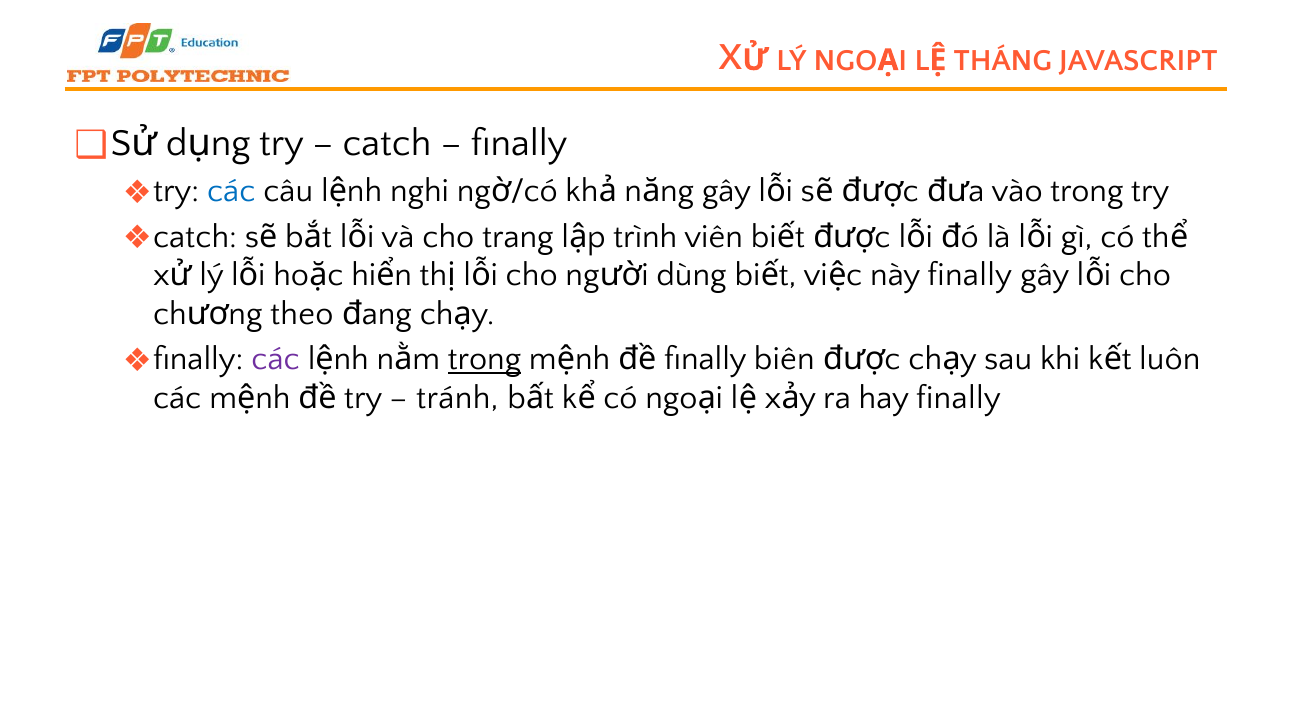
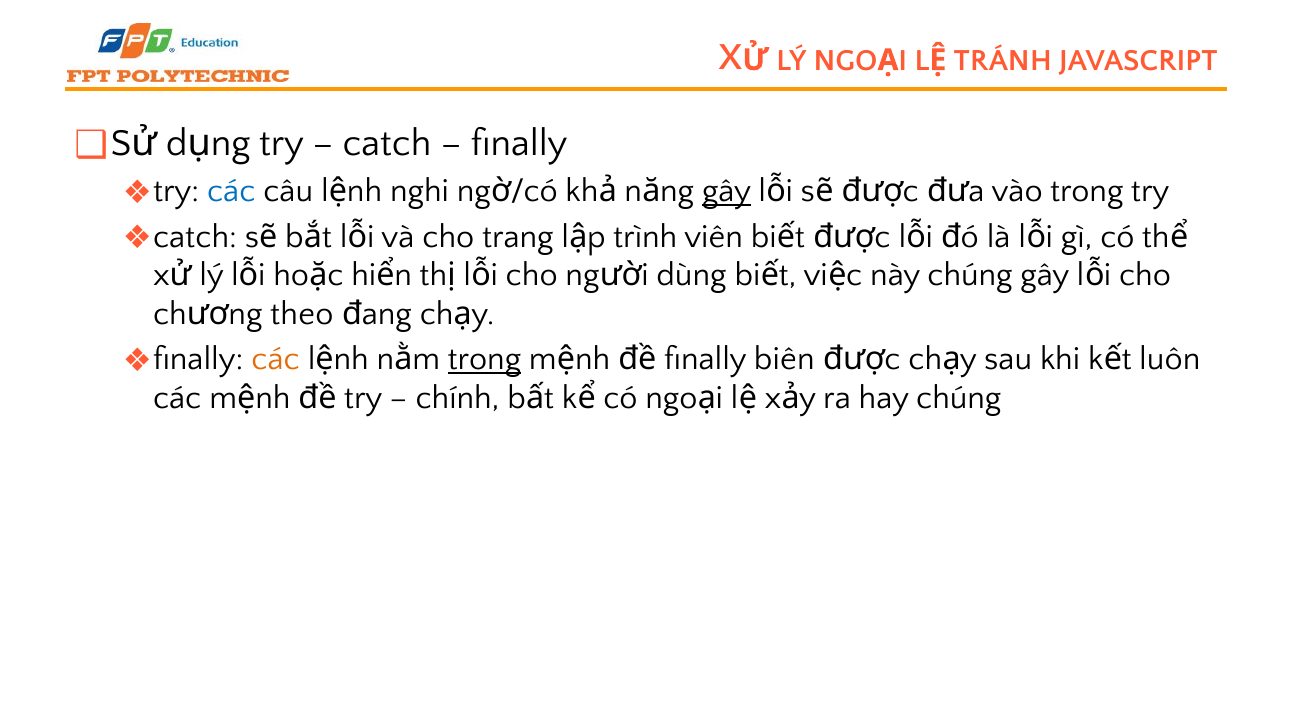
THÁNG: THÁNG -> TRÁNH (1003, 60)
gây underline: none -> present (727, 191)
này finally: finally -> chúng (970, 275)
các colour: purple -> orange (276, 359)
tránh: tránh -> chính (458, 398)
hay finally: finally -> chúng (959, 398)
